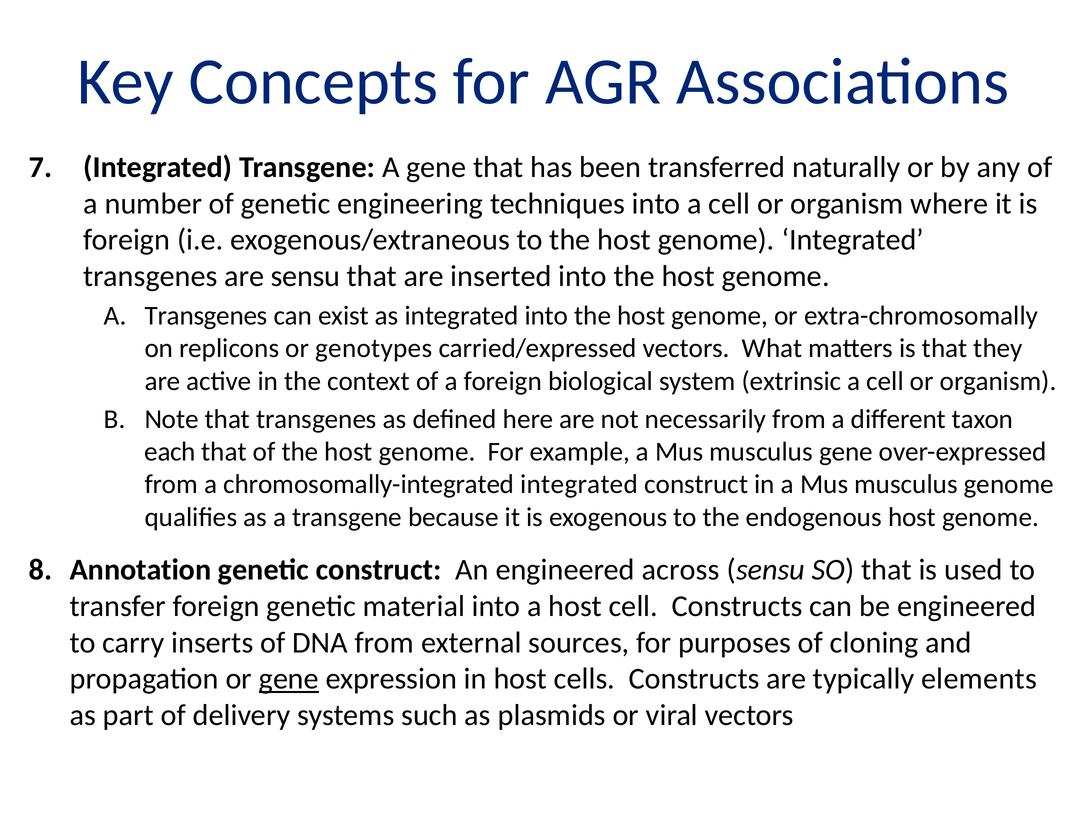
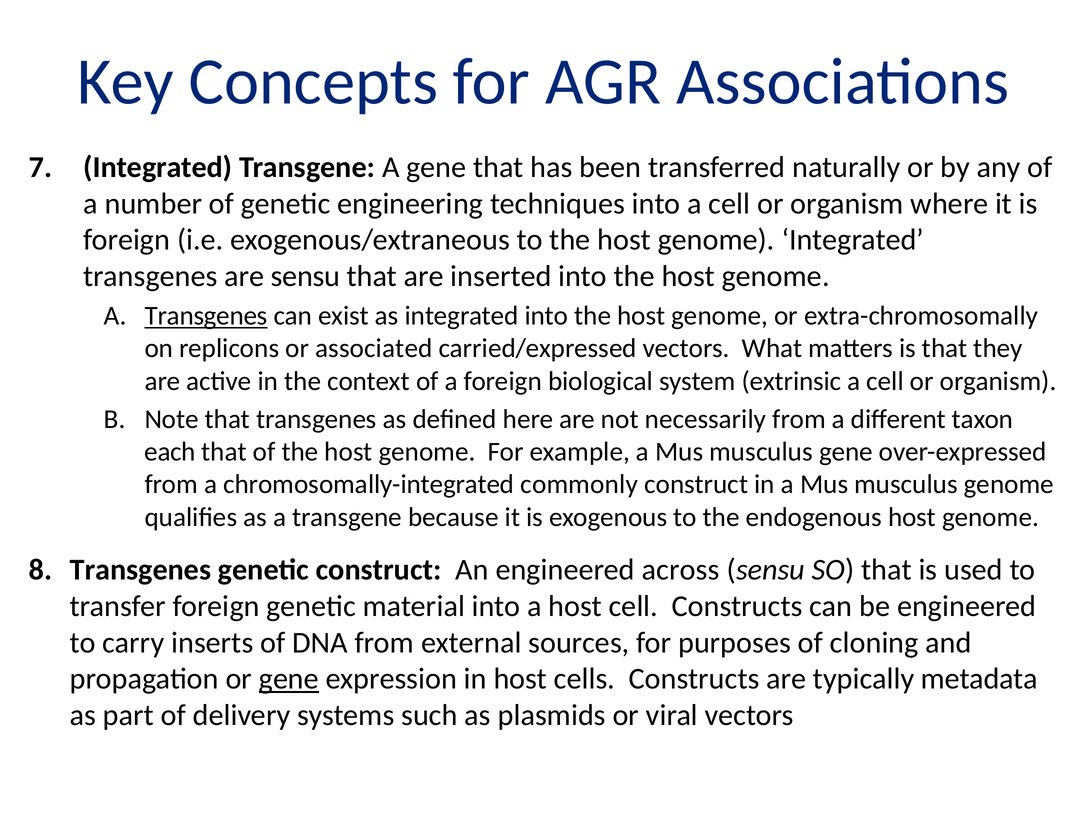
Transgenes underline: none -> present (206, 316)
genotypes: genotypes -> associated (374, 349)
chromosomally-integrated integrated: integrated -> commonly (579, 485)
Annotation: Annotation -> Transgenes (140, 570)
elements: elements -> metadata (979, 679)
